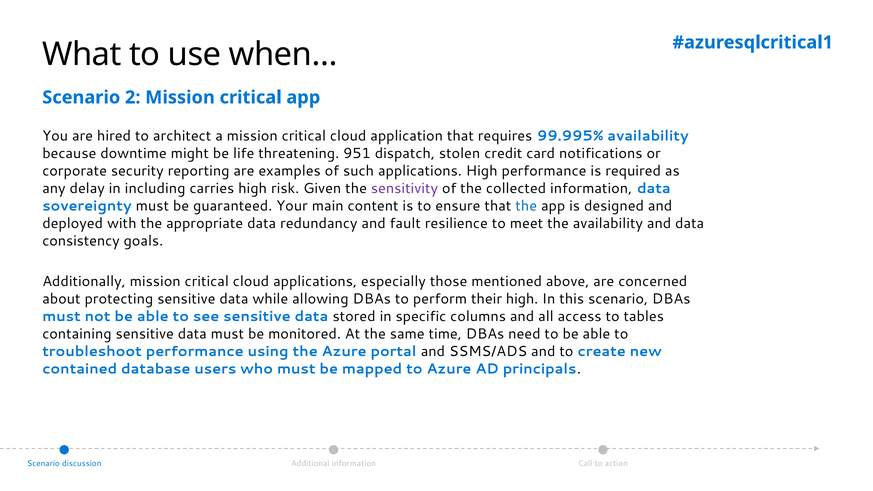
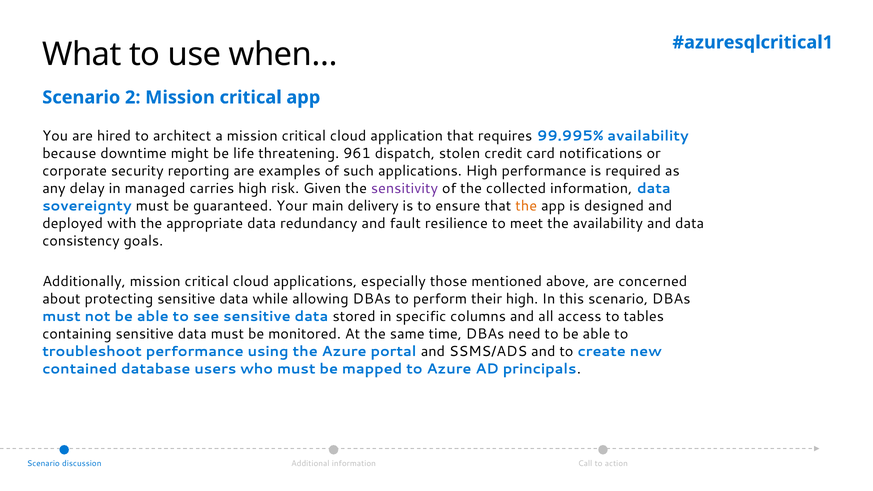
951: 951 -> 961 (357, 154)
including: including -> managed (155, 188)
content: content -> delivery (373, 206)
the colour: blue -> orange (526, 206)
